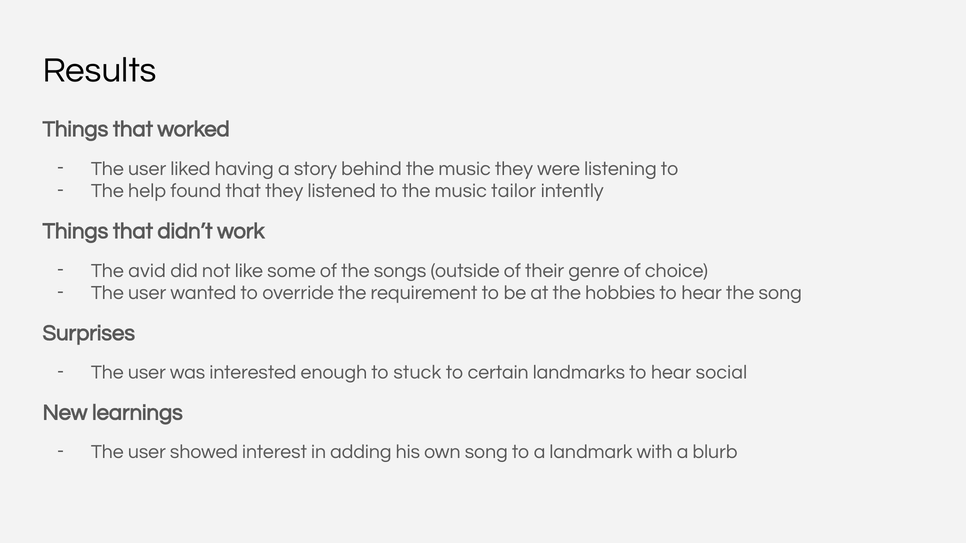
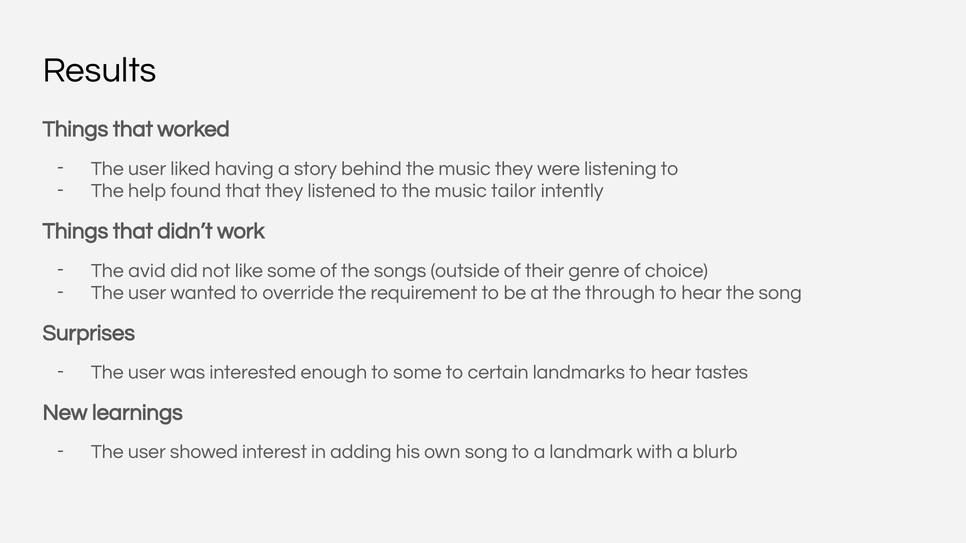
hobbies: hobbies -> through (620, 293)
to stuck: stuck -> some (417, 373)
social: social -> tastes (722, 373)
